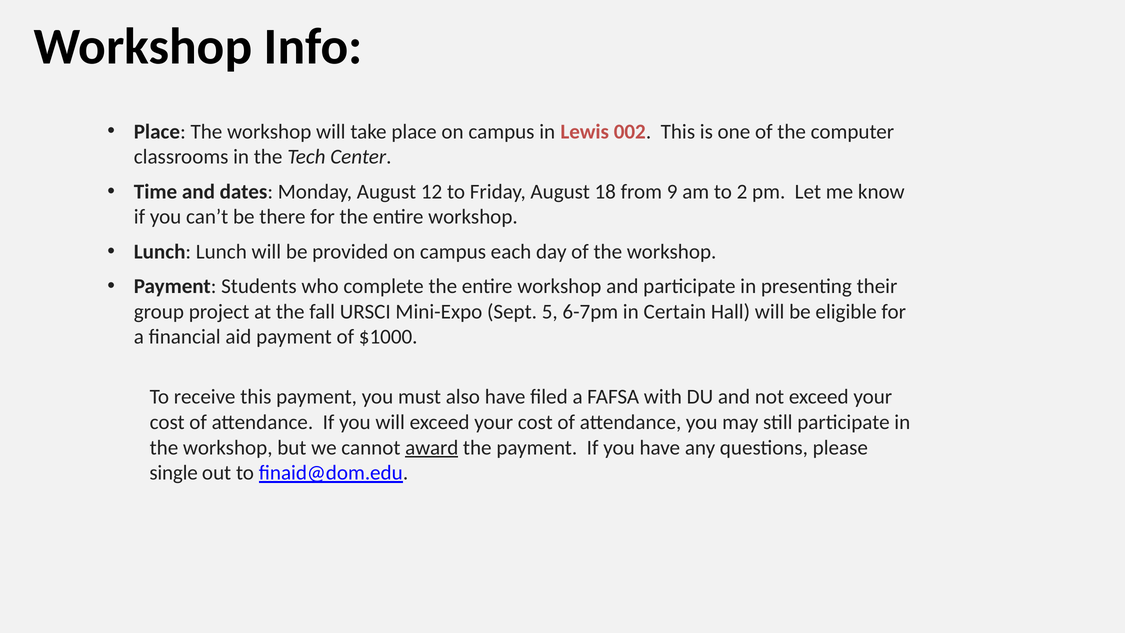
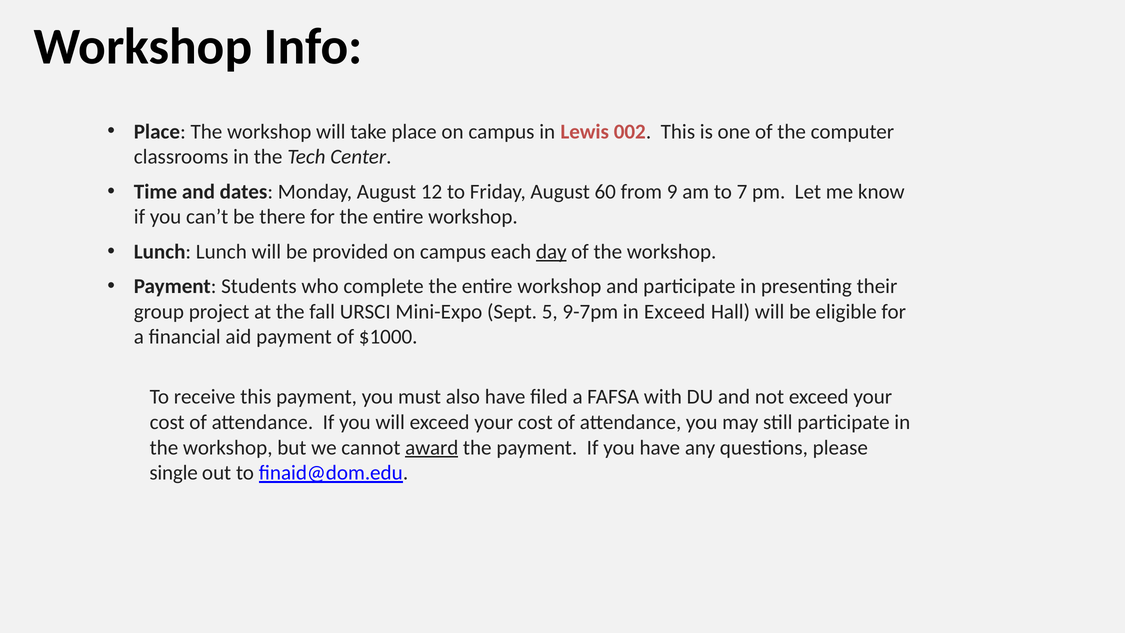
18: 18 -> 60 (605, 192)
2: 2 -> 7 (742, 192)
day underline: none -> present (551, 252)
6-7pm: 6-7pm -> 9-7pm (590, 312)
in Certain: Certain -> Exceed (675, 312)
